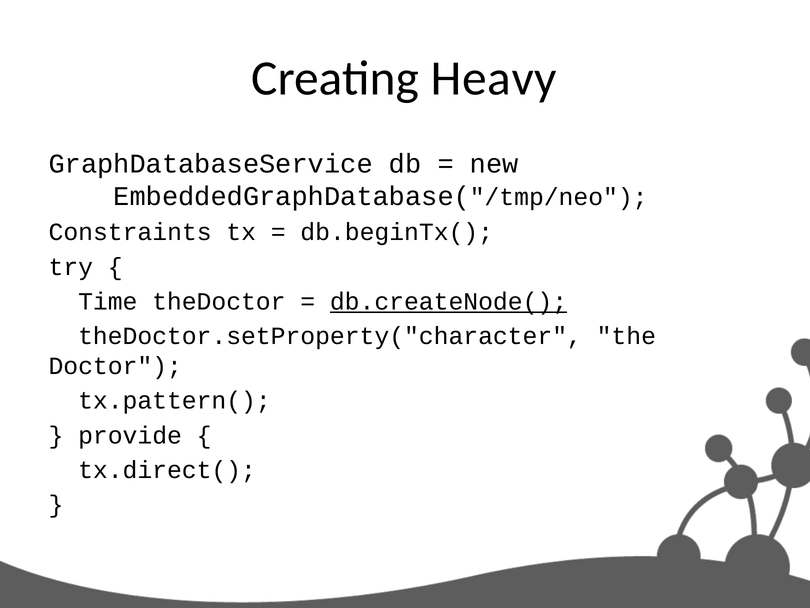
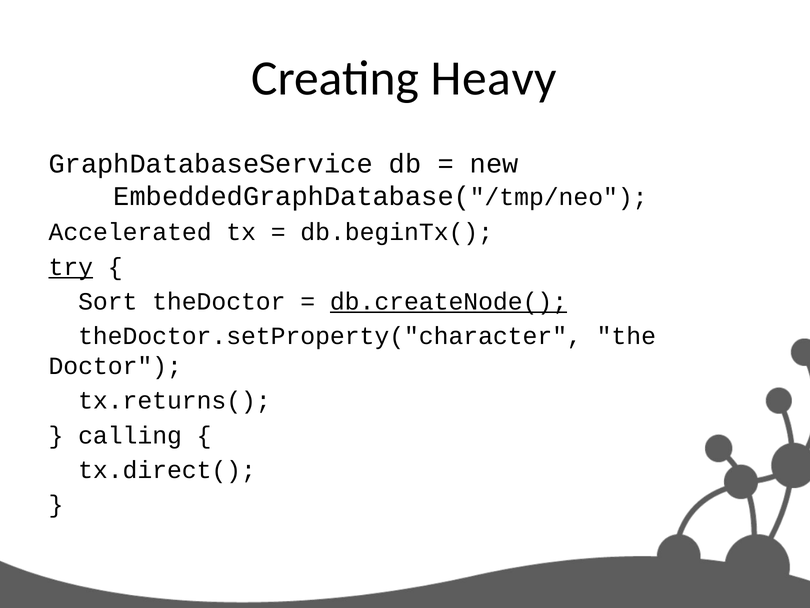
Constraints: Constraints -> Accelerated (130, 232)
try underline: none -> present (71, 267)
Time: Time -> Sort (108, 301)
tx.pattern(: tx.pattern( -> tx.returns( (174, 400)
provide: provide -> calling (130, 435)
